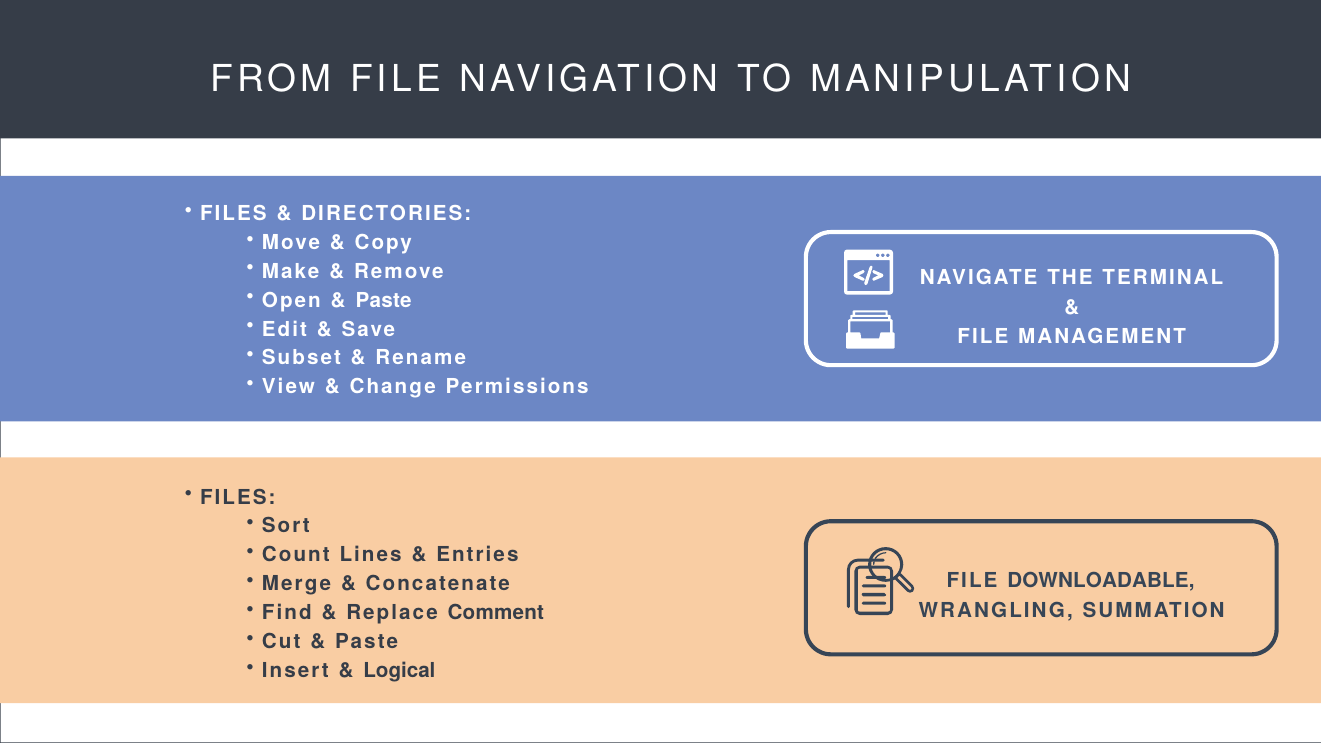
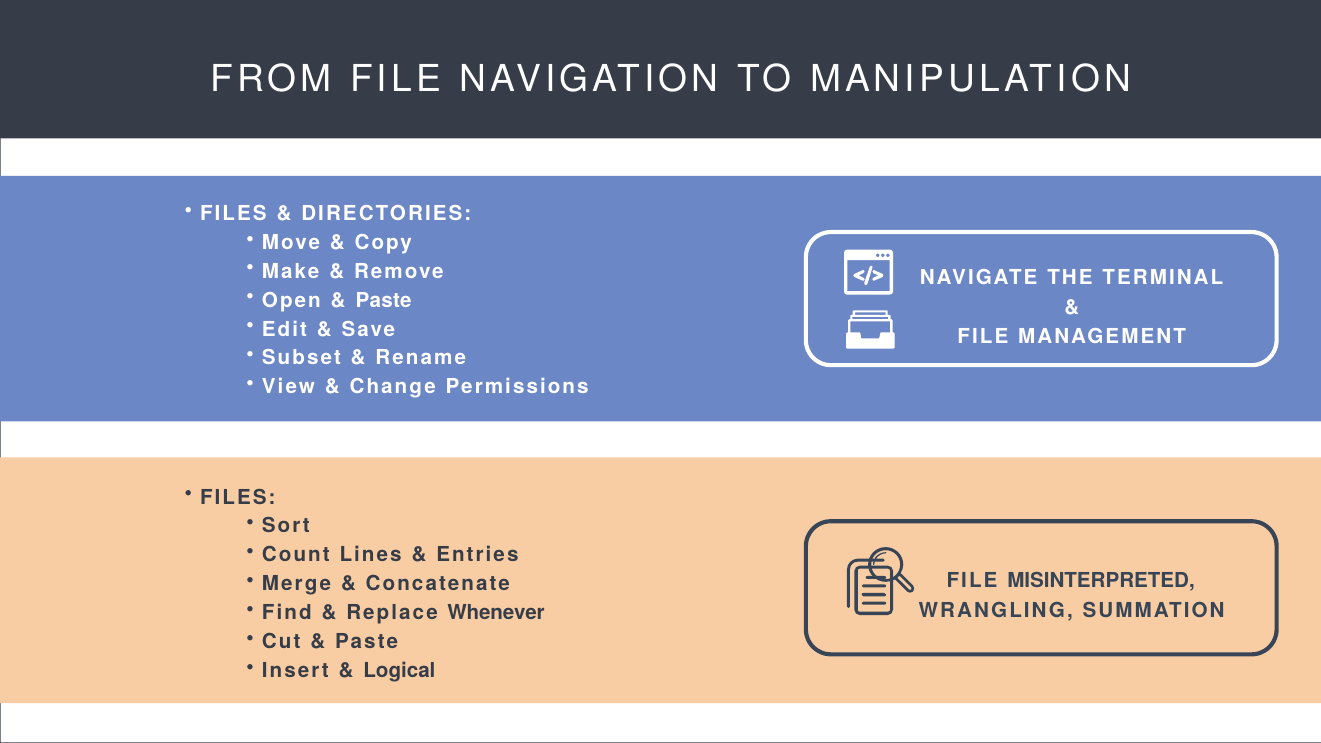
DOWNLOADABLE: DOWNLOADABLE -> MISINTERPRETED (1101, 581)
Comment: Comment -> Whenever (496, 613)
